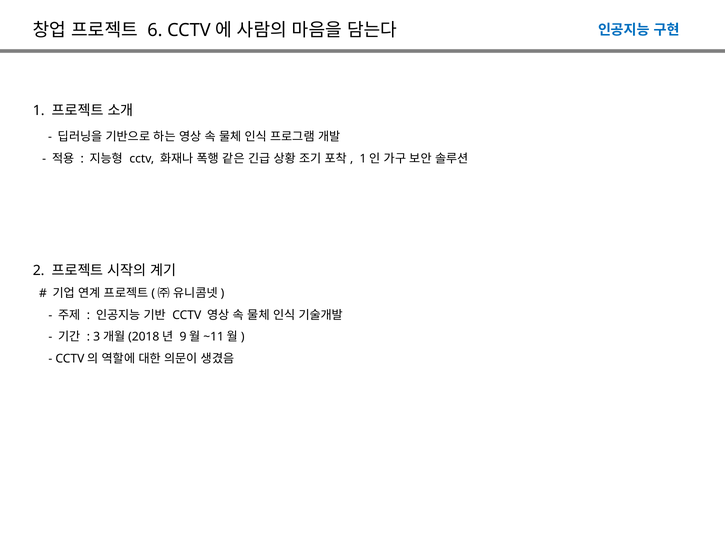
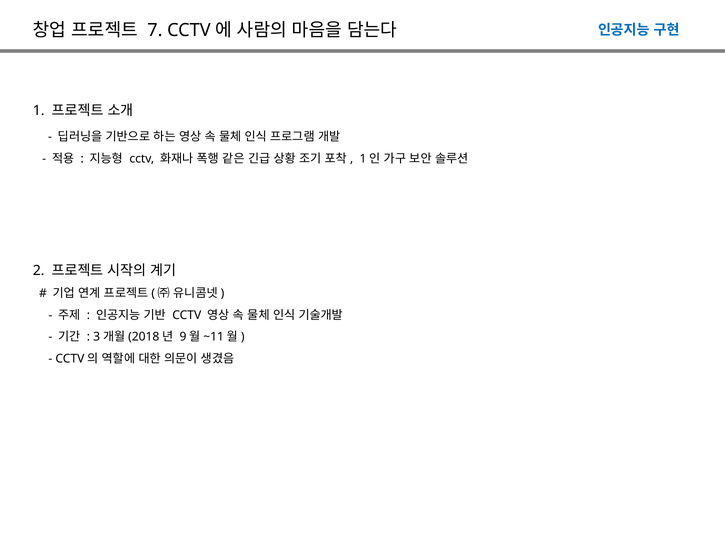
6: 6 -> 7 (155, 30)
